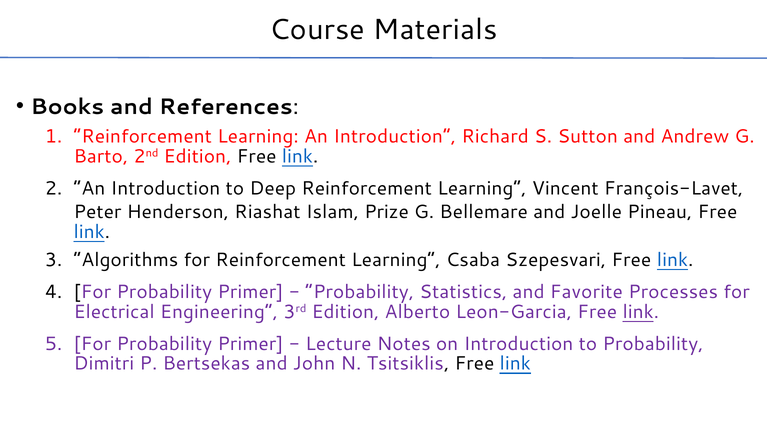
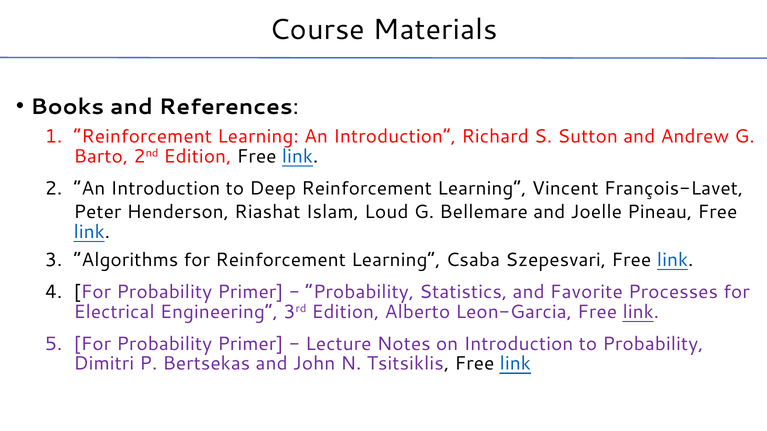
Prize: Prize -> Loud (386, 212)
